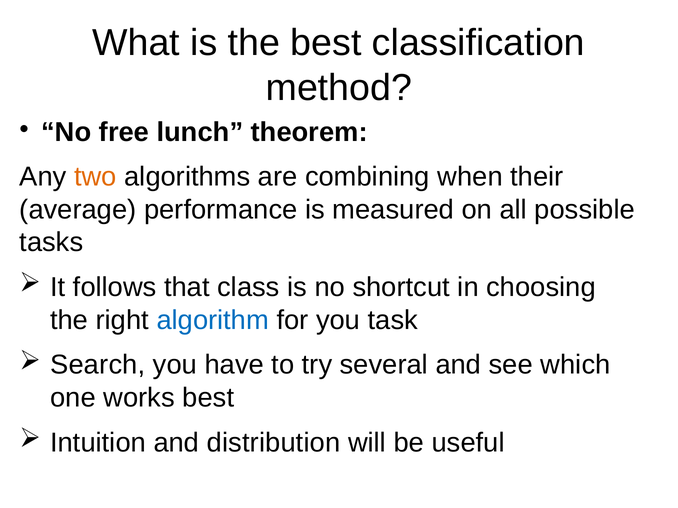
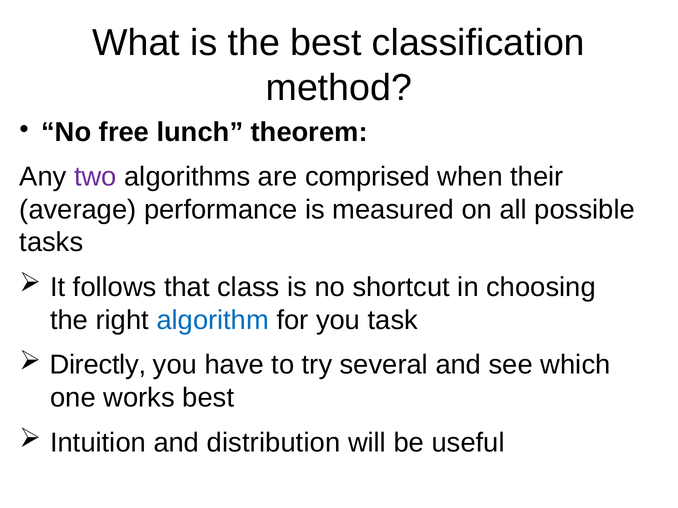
two colour: orange -> purple (95, 177)
combining: combining -> comprised (367, 177)
Search: Search -> Directly (98, 365)
